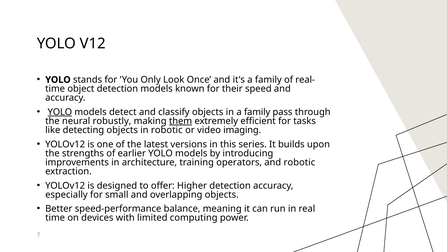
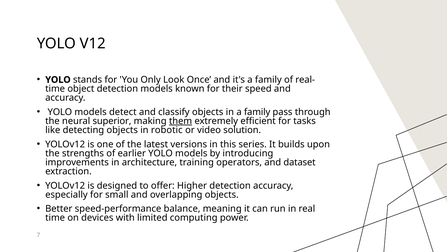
YOLO underline: present -> none (60, 112)
robustly: robustly -> superior (112, 121)
imaging: imaging -> solution (242, 130)
and robotic: robotic -> dataset (300, 162)
